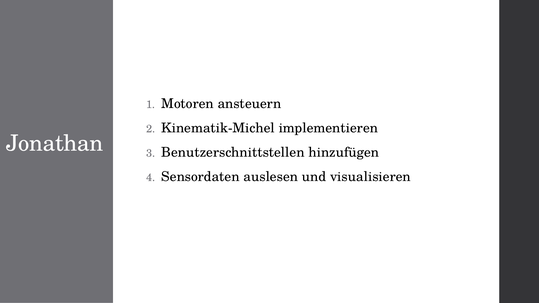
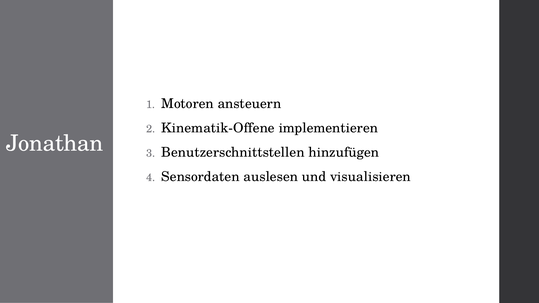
Kinematik-Michel: Kinematik-Michel -> Kinematik-Offene (218, 128)
